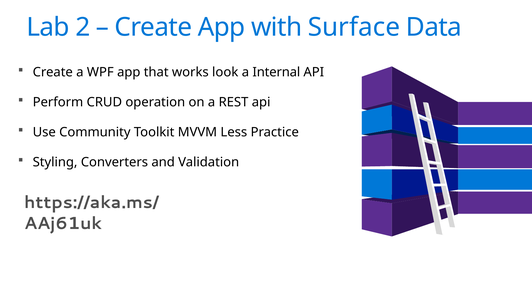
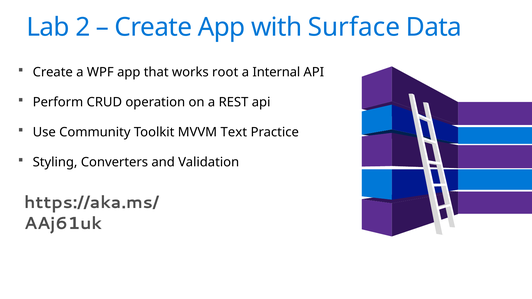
look: look -> root (225, 72)
Less: Less -> Text (234, 132)
